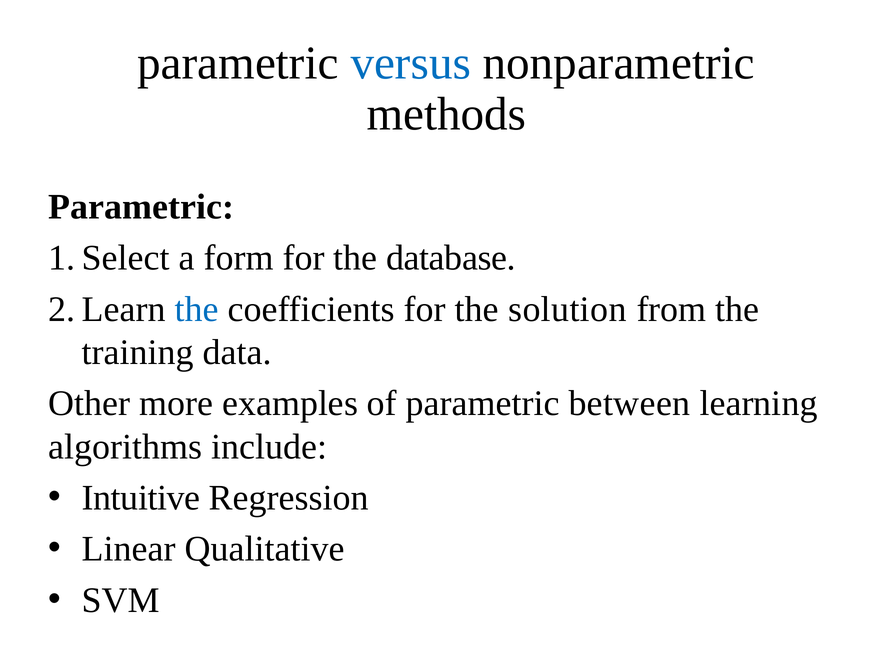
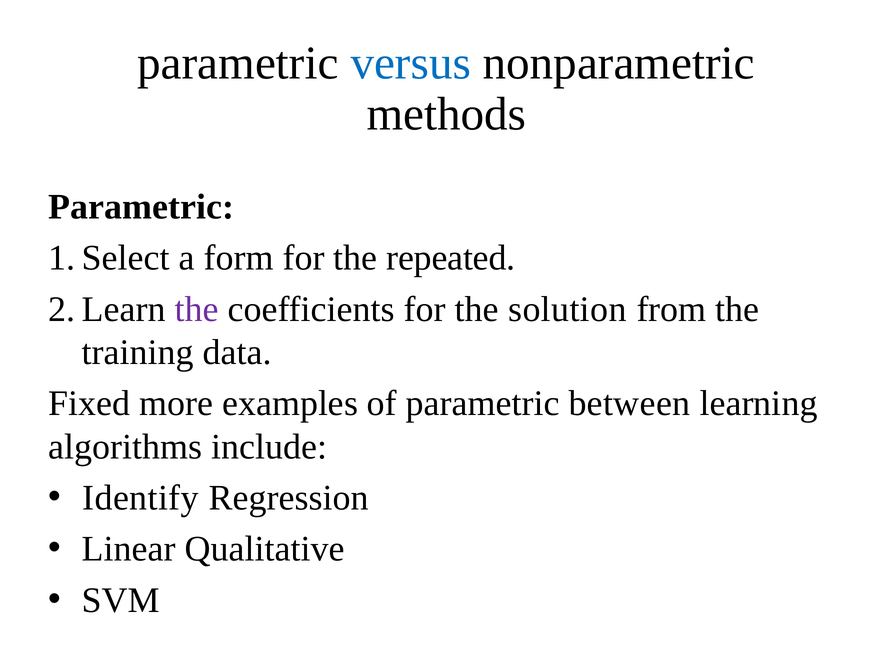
database: database -> repeated (451, 258)
the colour: blue -> purple (197, 309)
Other: Other -> Fixed (89, 403)
Intuitive: Intuitive -> Identify (141, 498)
